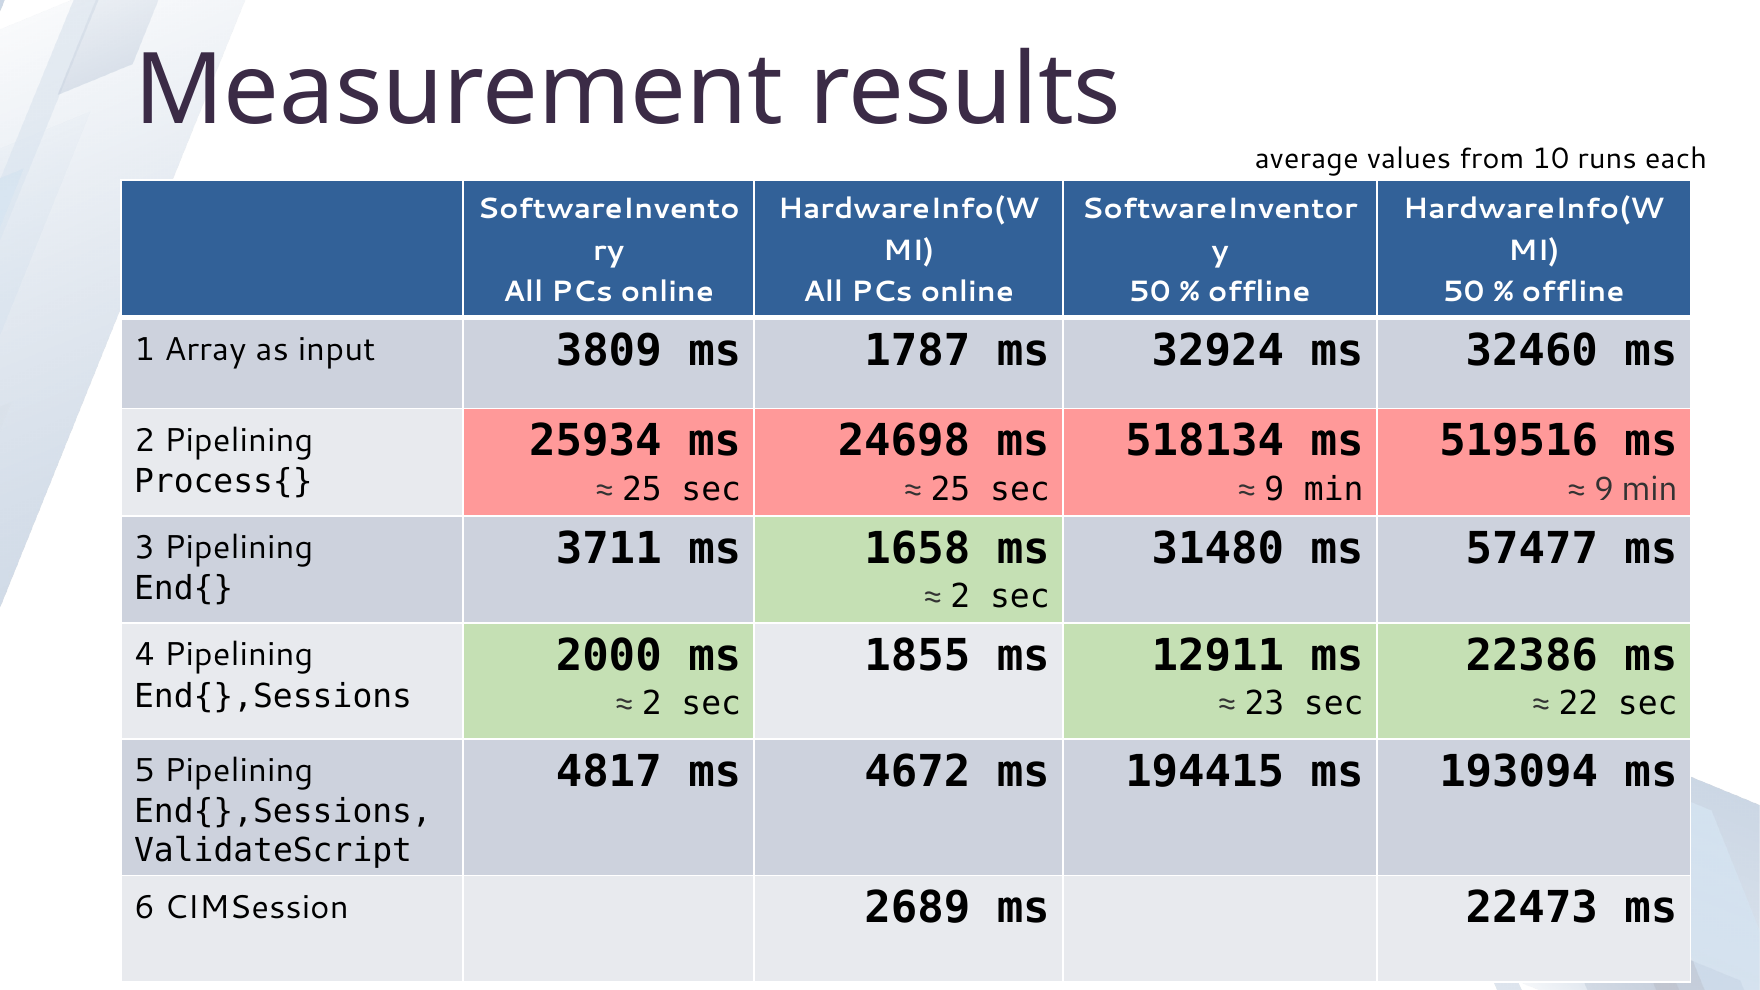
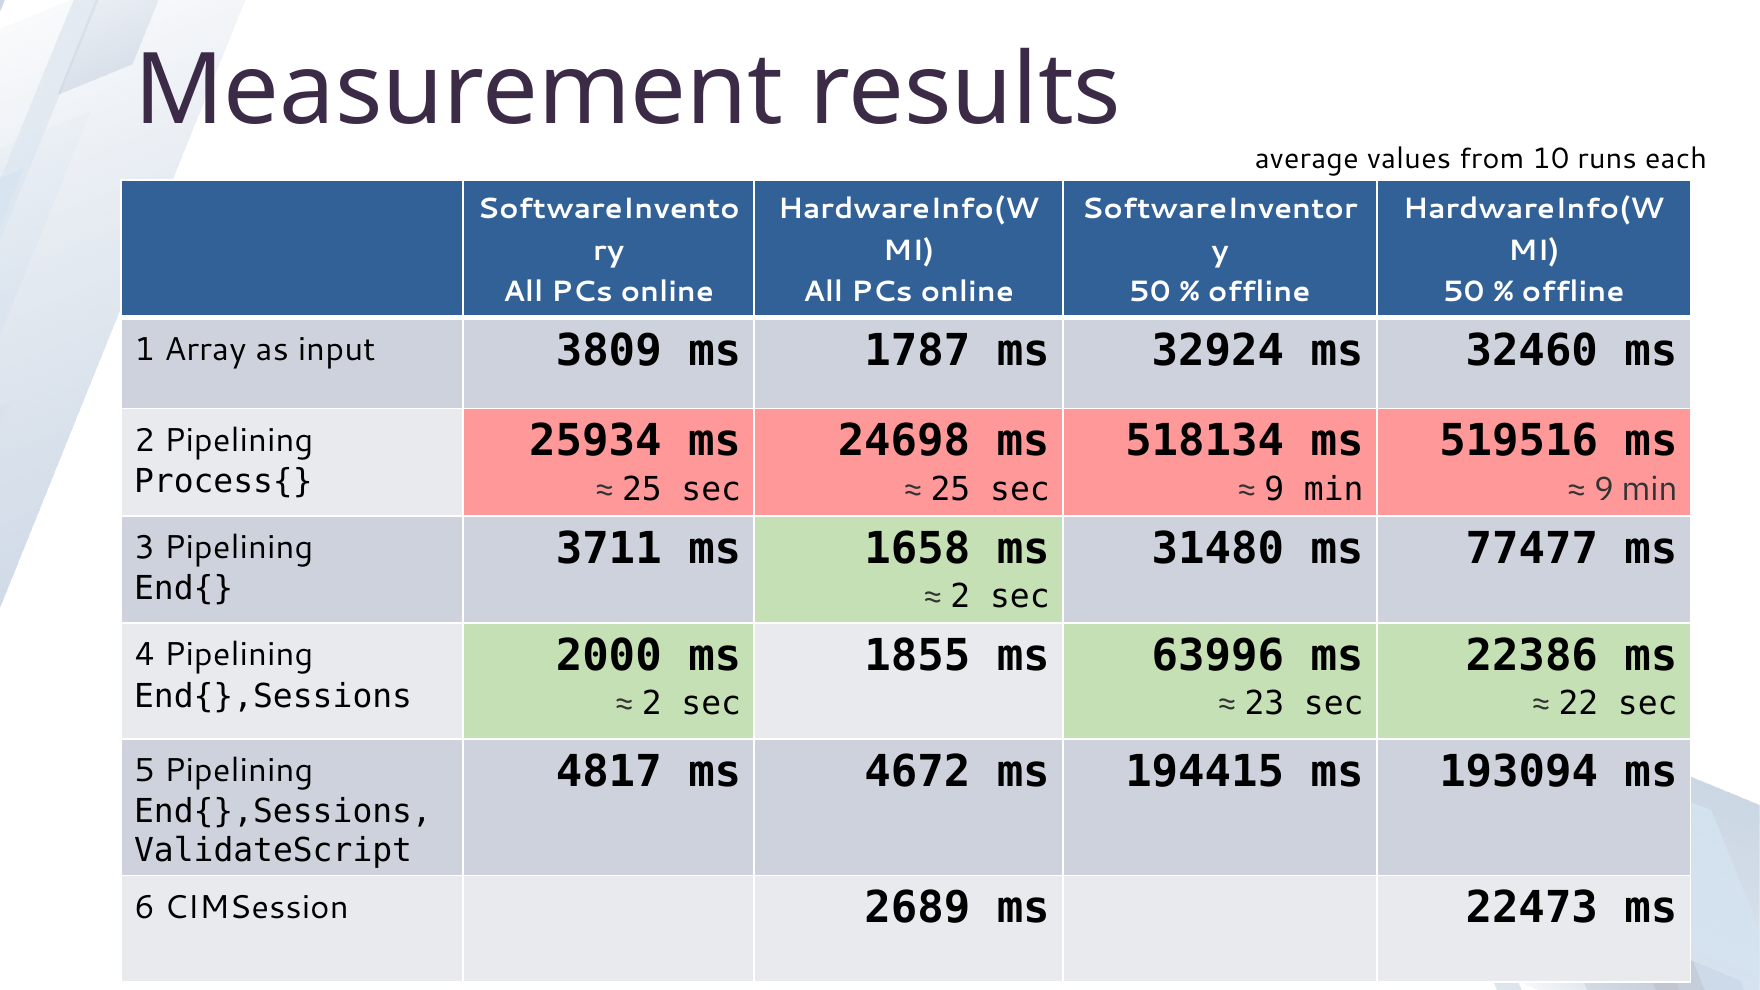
57477: 57477 -> 77477 (1532, 549)
12911: 12911 -> 63996 (1218, 656)
